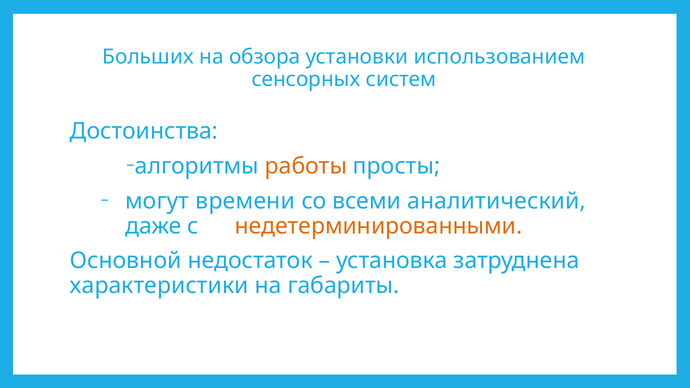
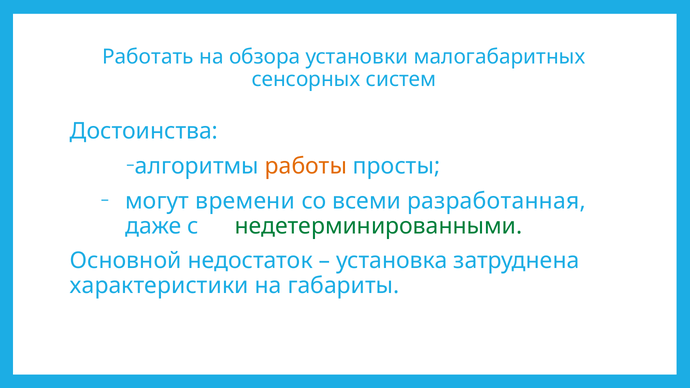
Больших: Больших -> Работать (148, 57)
использованием: использованием -> малогабаритных (500, 57)
аналитический: аналитический -> разработанная (496, 201)
недетерминированными colour: orange -> green (378, 226)
